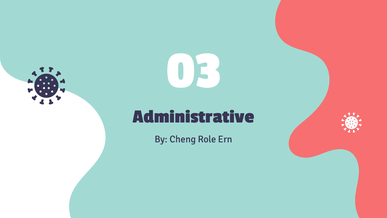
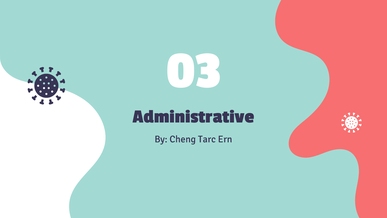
Role: Role -> Tarc (207, 139)
